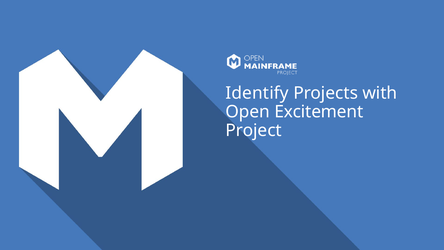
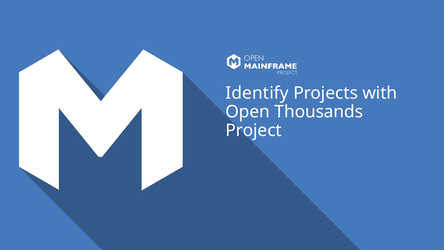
Excitement: Excitement -> Thousands (319, 112)
